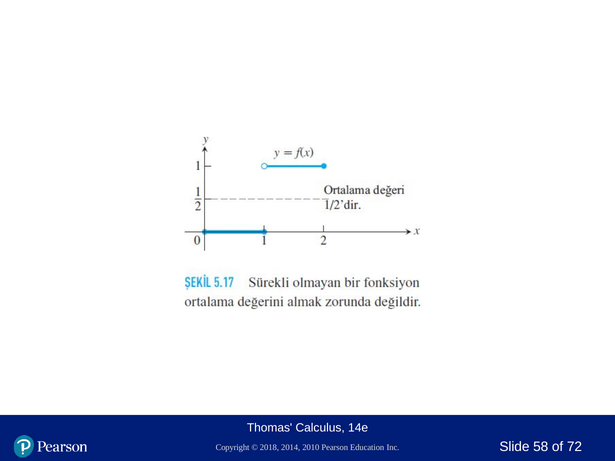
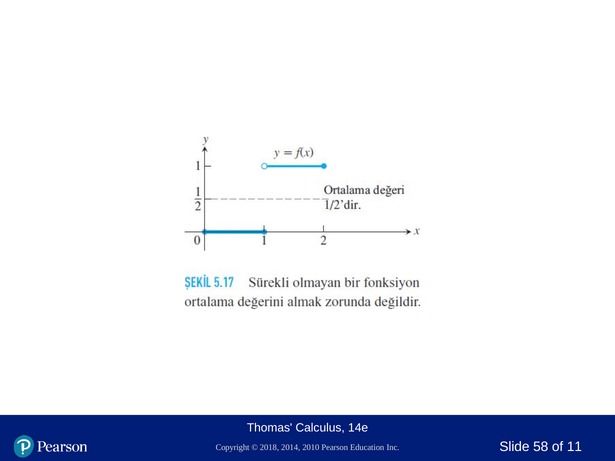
72: 72 -> 11 (574, 447)
